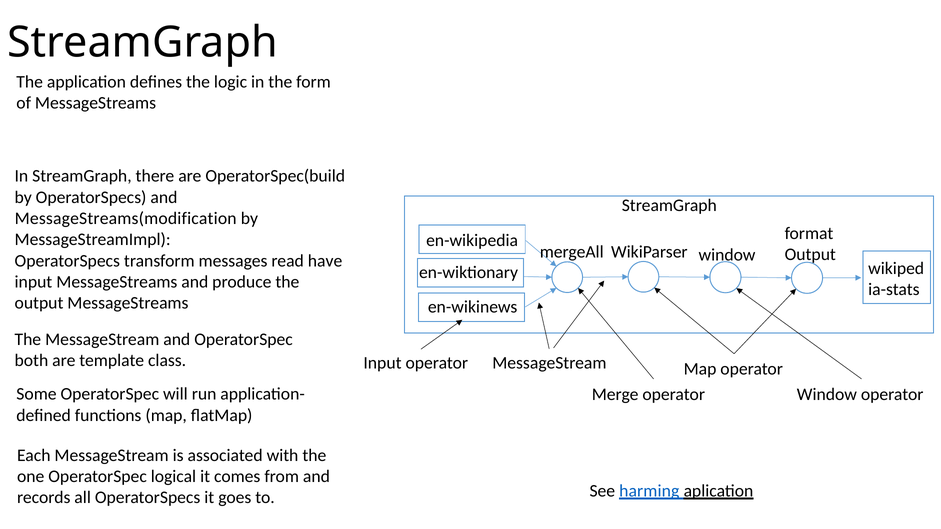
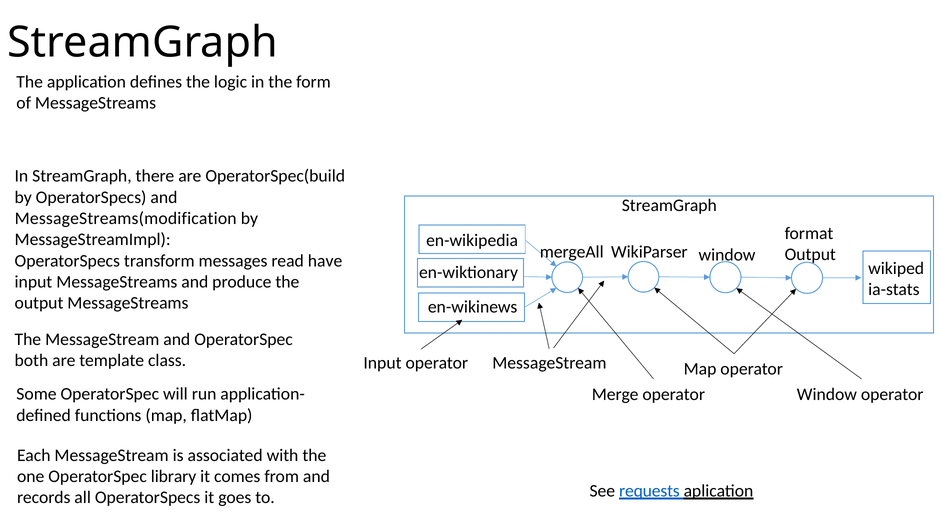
logical: logical -> library (174, 477)
harming: harming -> requests (649, 491)
